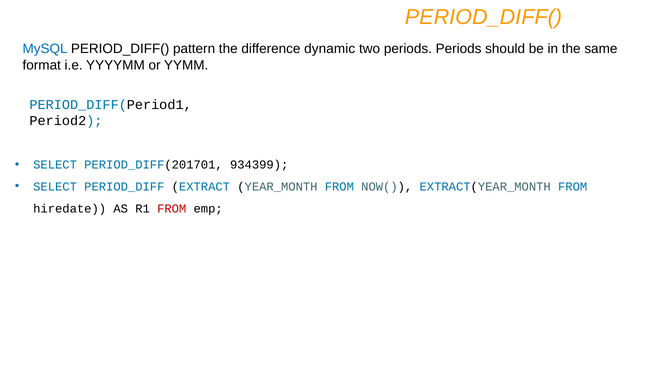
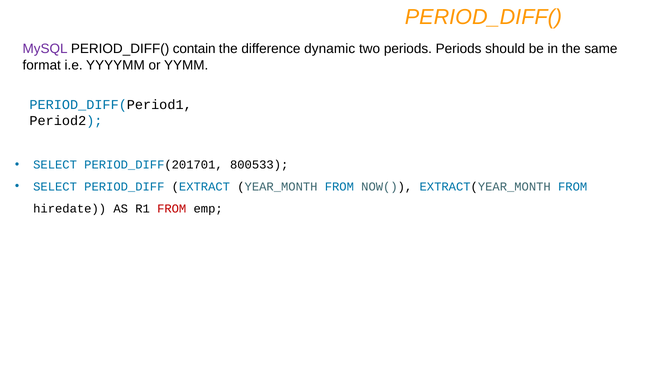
MySQL colour: blue -> purple (45, 49)
pattern: pattern -> contain (194, 49)
934399: 934399 -> 800533 (259, 165)
